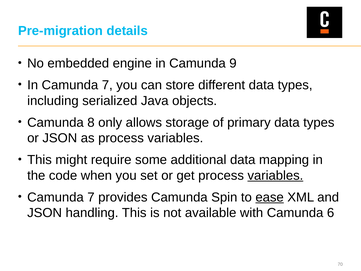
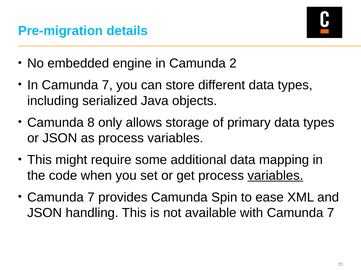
9: 9 -> 2 (233, 63)
ease underline: present -> none (270, 197)
with Camunda 6: 6 -> 7 (331, 213)
